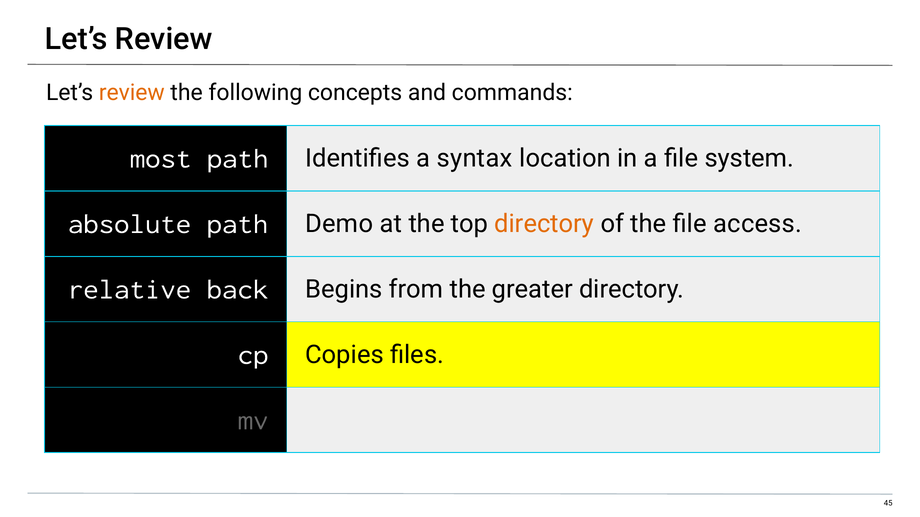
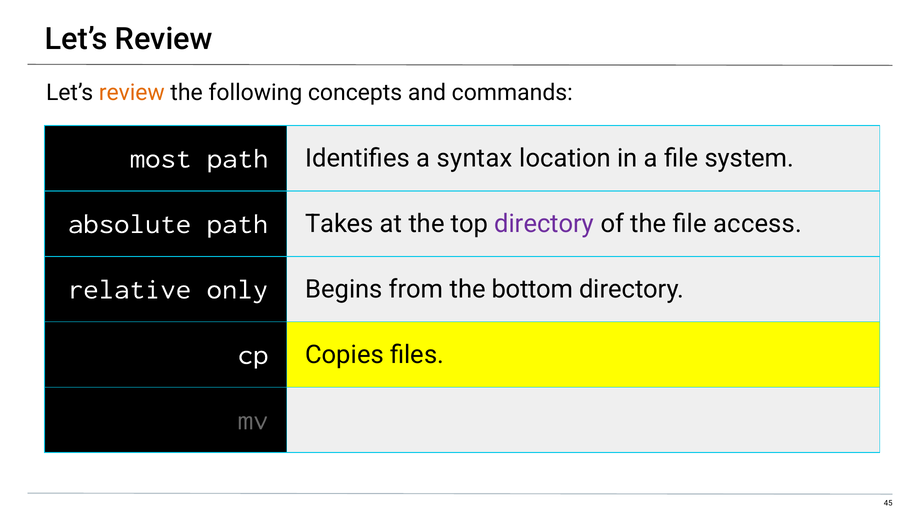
Demo: Demo -> Takes (339, 224)
directory colour: orange -> purple (544, 224)
back: back -> only (237, 289)
greater: greater -> bottom (532, 290)
